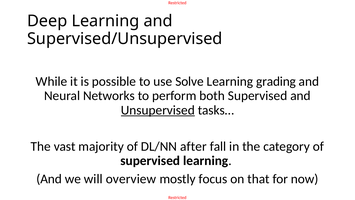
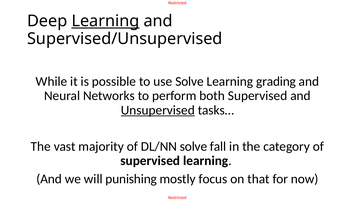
Learning underline: none -> present (105, 21)
DL/NN after: after -> solve (194, 146)
overview: overview -> punishing (131, 179)
